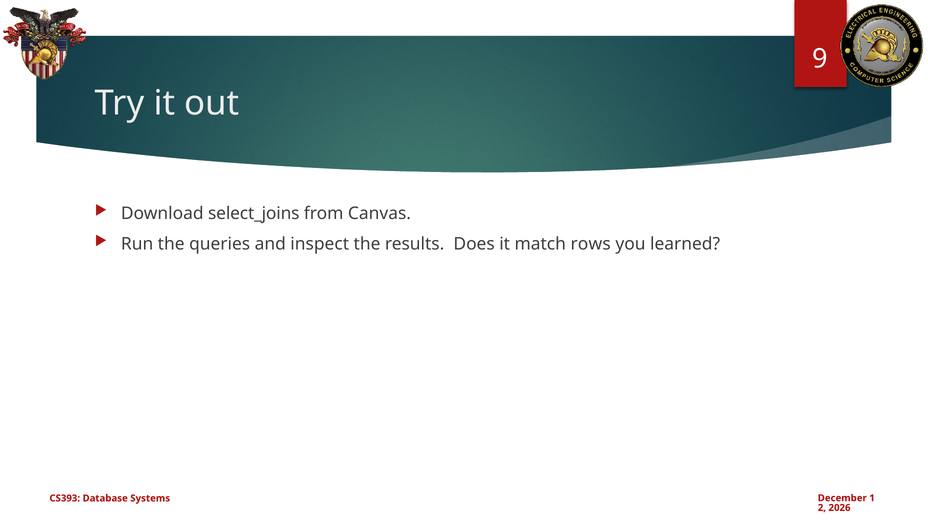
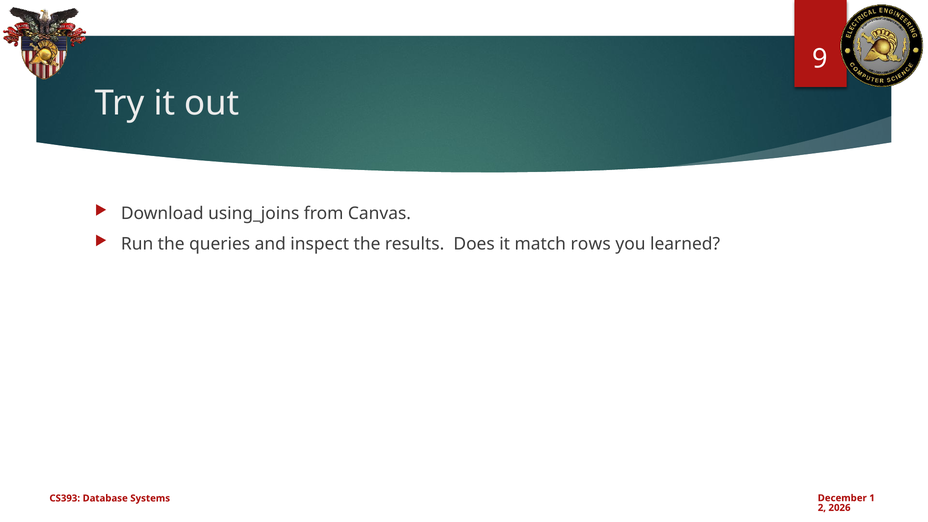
select_joins: select_joins -> using_joins (254, 213)
